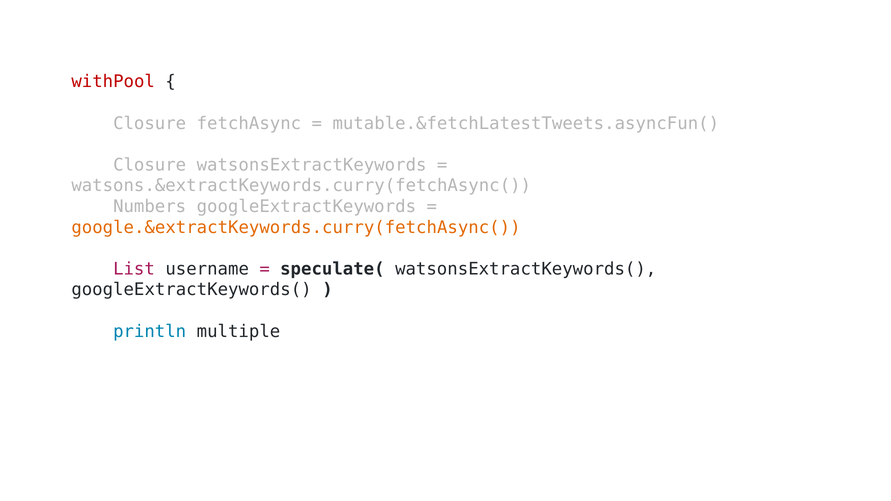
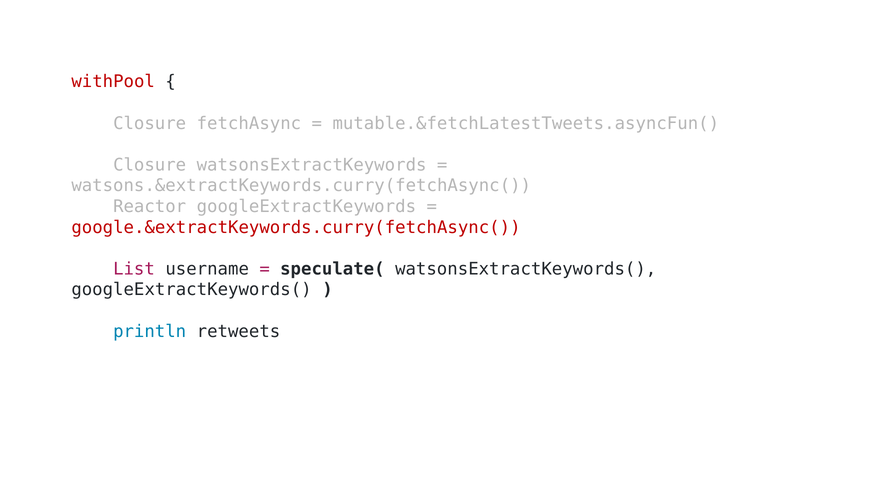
Numbers: Numbers -> Reactor (150, 207)
google.&extractKeywords.curry(fetchAsync( colour: orange -> red (296, 227)
multiple: multiple -> retweets (238, 331)
